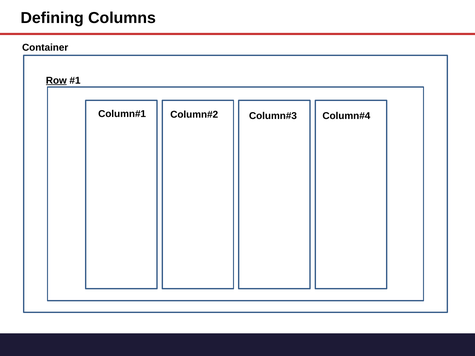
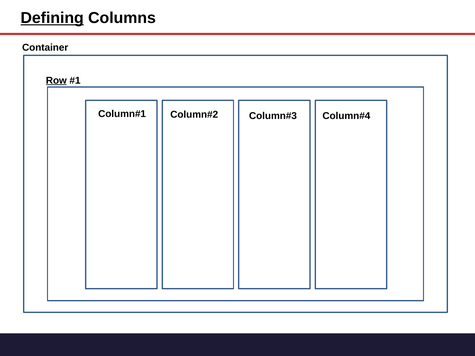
Defining underline: none -> present (52, 18)
